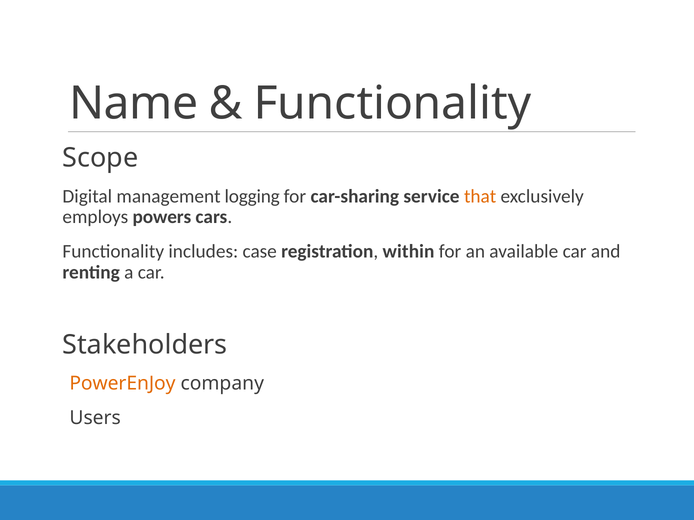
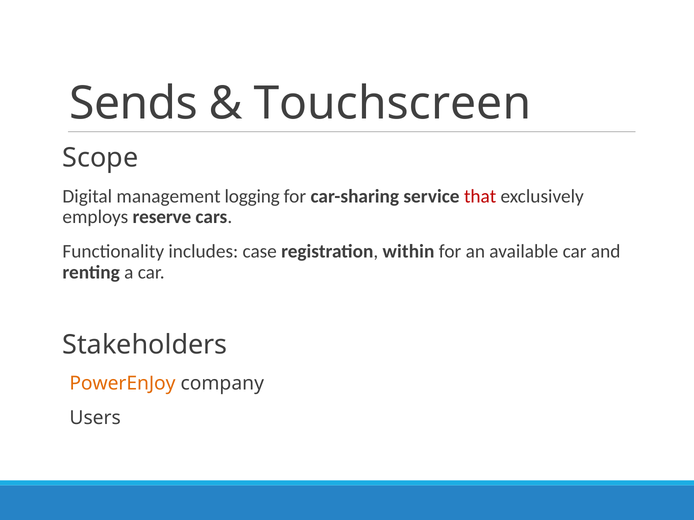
Name: Name -> Sends (134, 104)
Functionality: Functionality -> Touchscreen (392, 104)
that colour: orange -> red (480, 197)
powers: powers -> reserve (162, 217)
